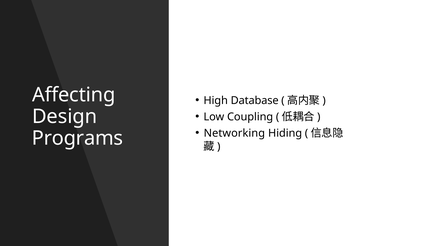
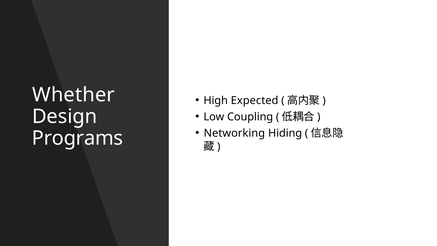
Affecting: Affecting -> Whether (74, 95)
Database: Database -> Expected (255, 100)
